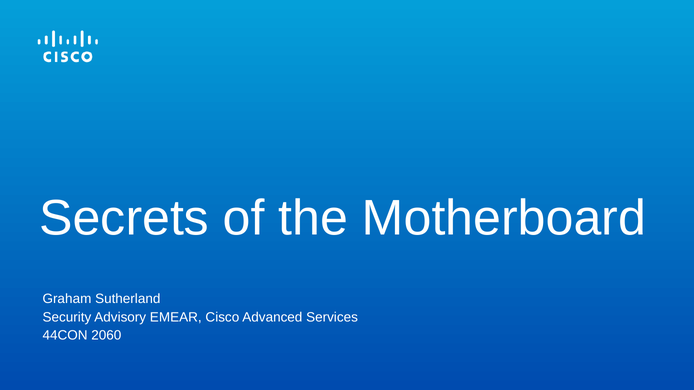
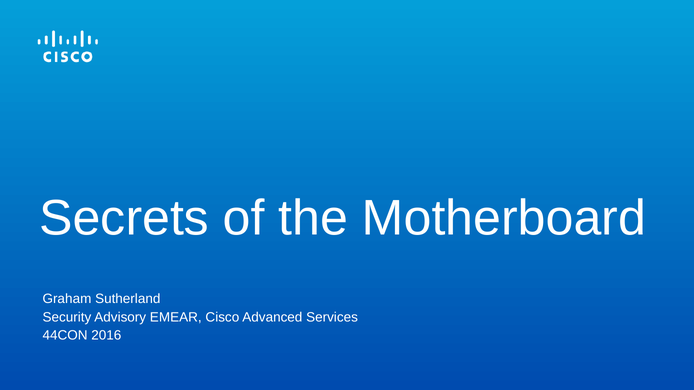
2060: 2060 -> 2016 (106, 336)
